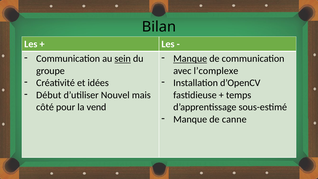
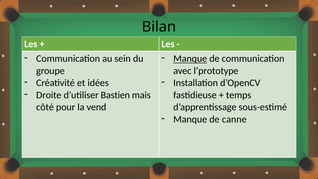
sein underline: present -> none (123, 59)
l’complexe: l’complexe -> l’prototype (216, 71)
Début: Début -> Droite (49, 95)
Nouvel: Nouvel -> Bastien (115, 95)
